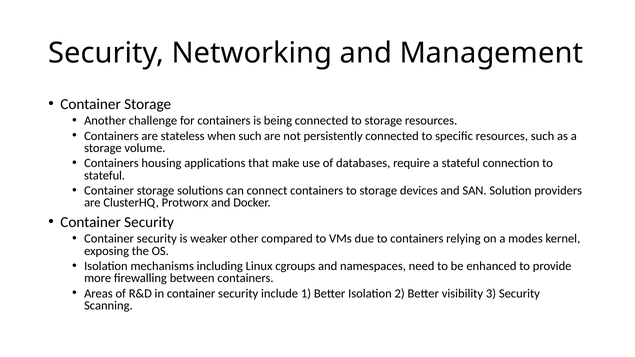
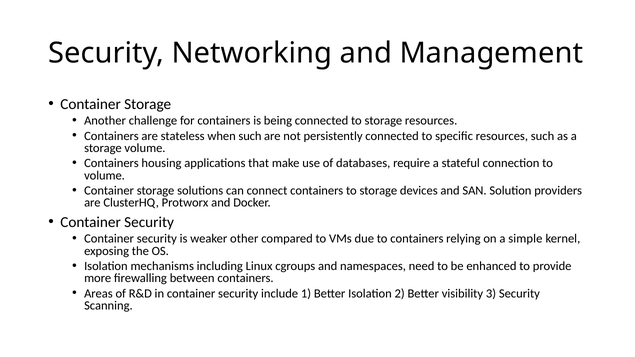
stateful: stateful -> volume (105, 176)
modes: modes -> simple (525, 239)
